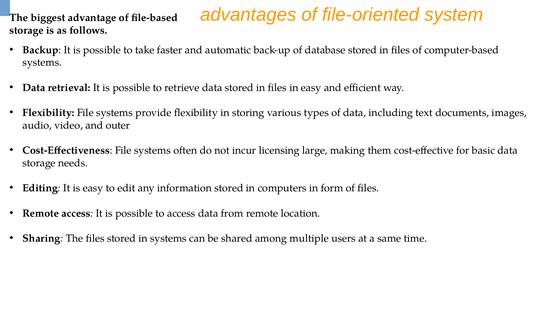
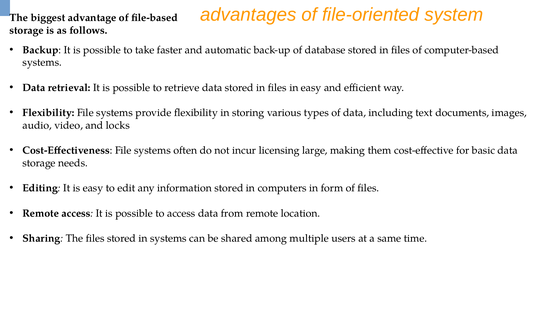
outer: outer -> locks (118, 125)
